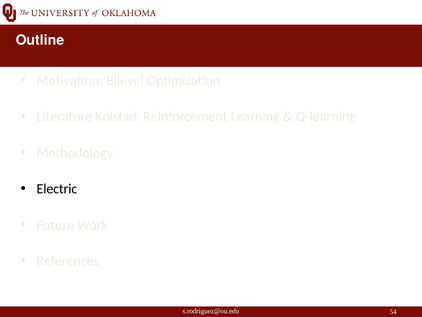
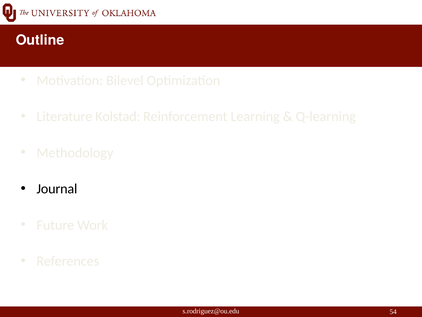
Electric: Electric -> Journal (57, 189)
